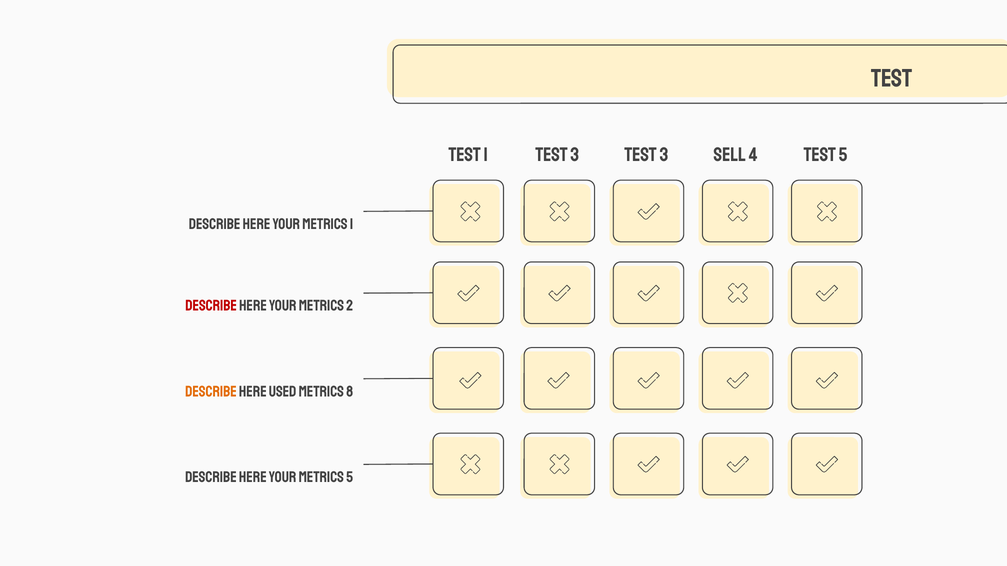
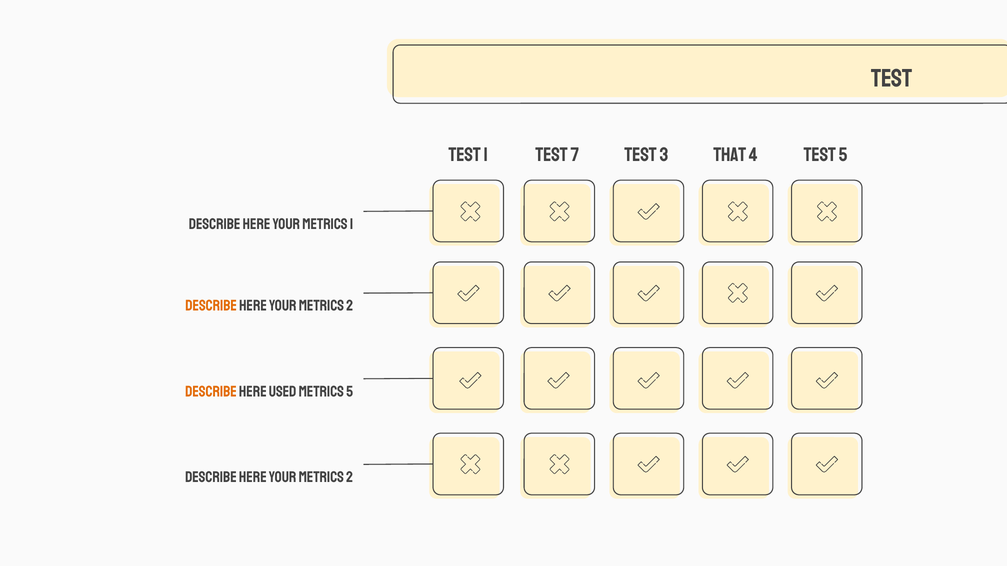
1 TEST 3: 3 -> 7 (575, 155)
SELL: SELL -> THAT (730, 155)
Describe colour: red -> orange (211, 306)
metrics 8: 8 -> 5 (350, 392)
5: 5 -> 2 (350, 478)
